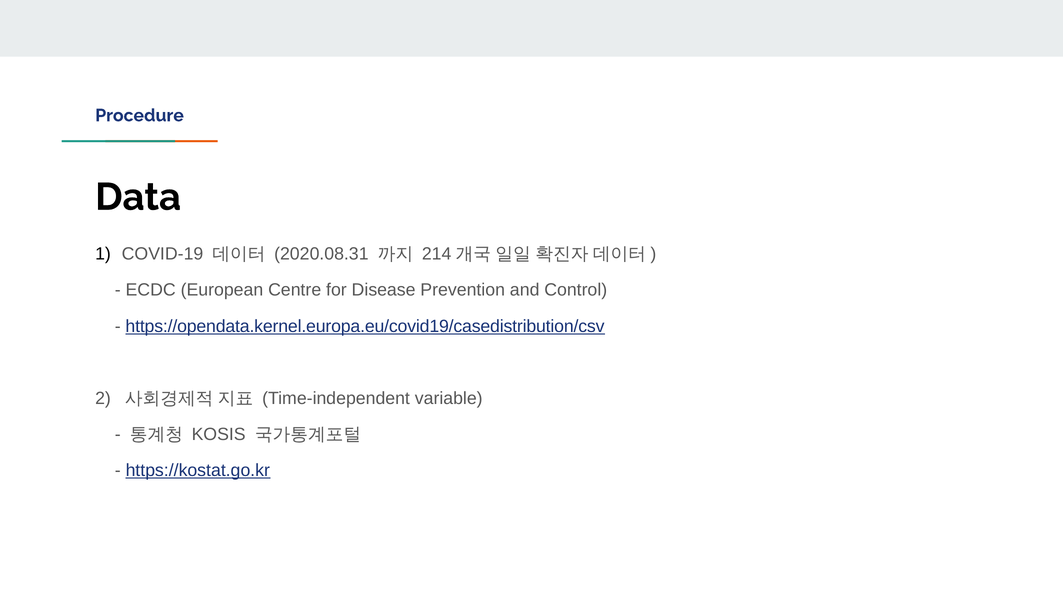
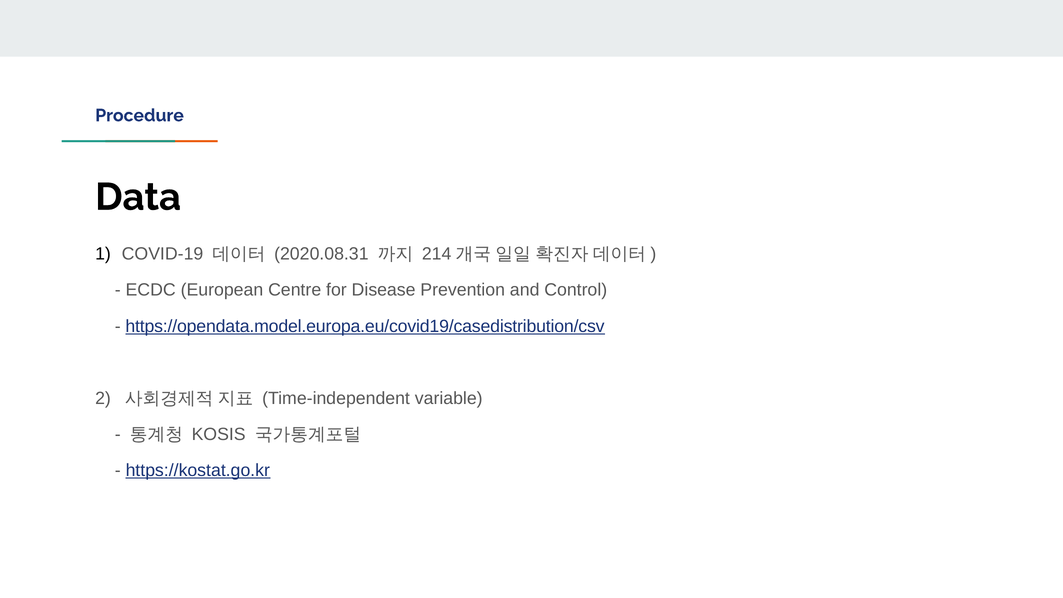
https://opendata.kernel.europa.eu/covid19/casedistribution/csv: https://opendata.kernel.europa.eu/covid19/casedistribution/csv -> https://opendata.model.europa.eu/covid19/casedistribution/csv (365, 326)
